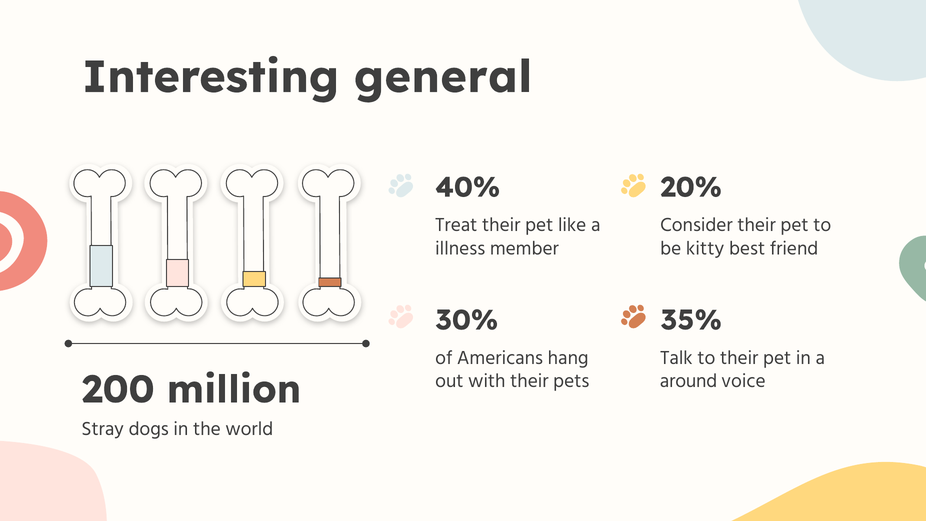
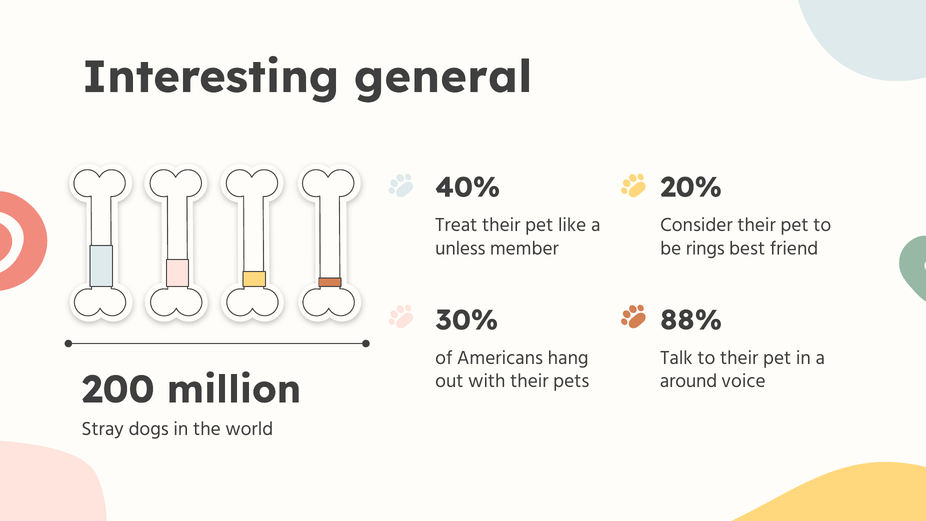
illness: illness -> unless (460, 248)
kitty: kitty -> rings (705, 248)
35%: 35% -> 88% (691, 320)
